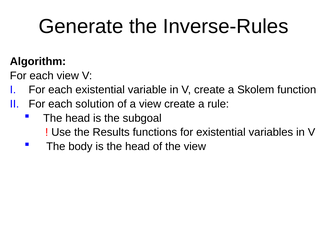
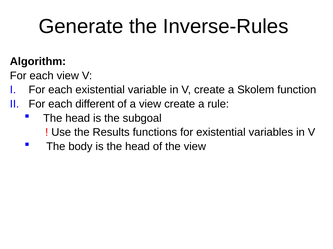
solution: solution -> different (95, 104)
